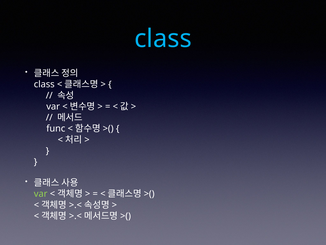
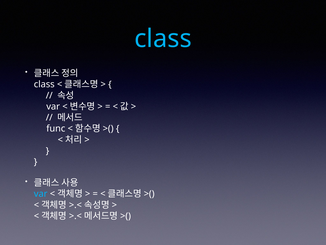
var colour: light green -> light blue (41, 194)
